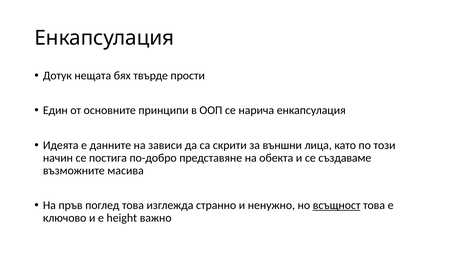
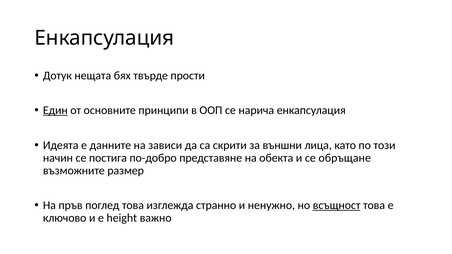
Един underline: none -> present (55, 110)
създаваме: създаваме -> обръщане (345, 158)
масива: масива -> размер (126, 171)
